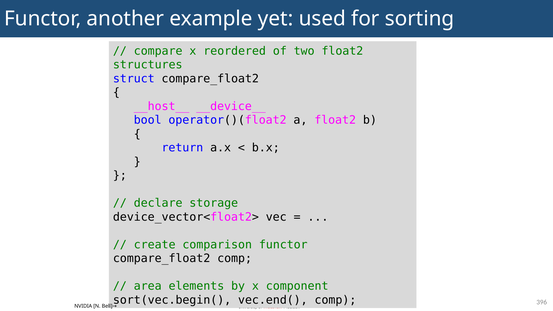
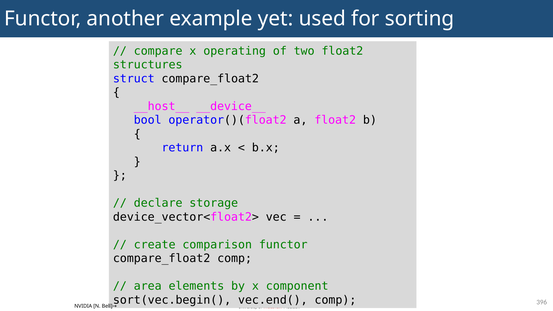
reordered: reordered -> operating (235, 51)
